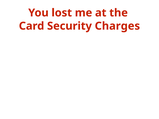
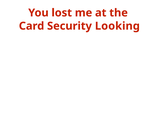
Charges: Charges -> Looking (117, 26)
